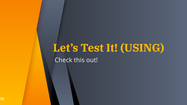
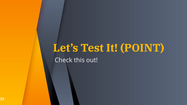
USING: USING -> POINT (142, 48)
